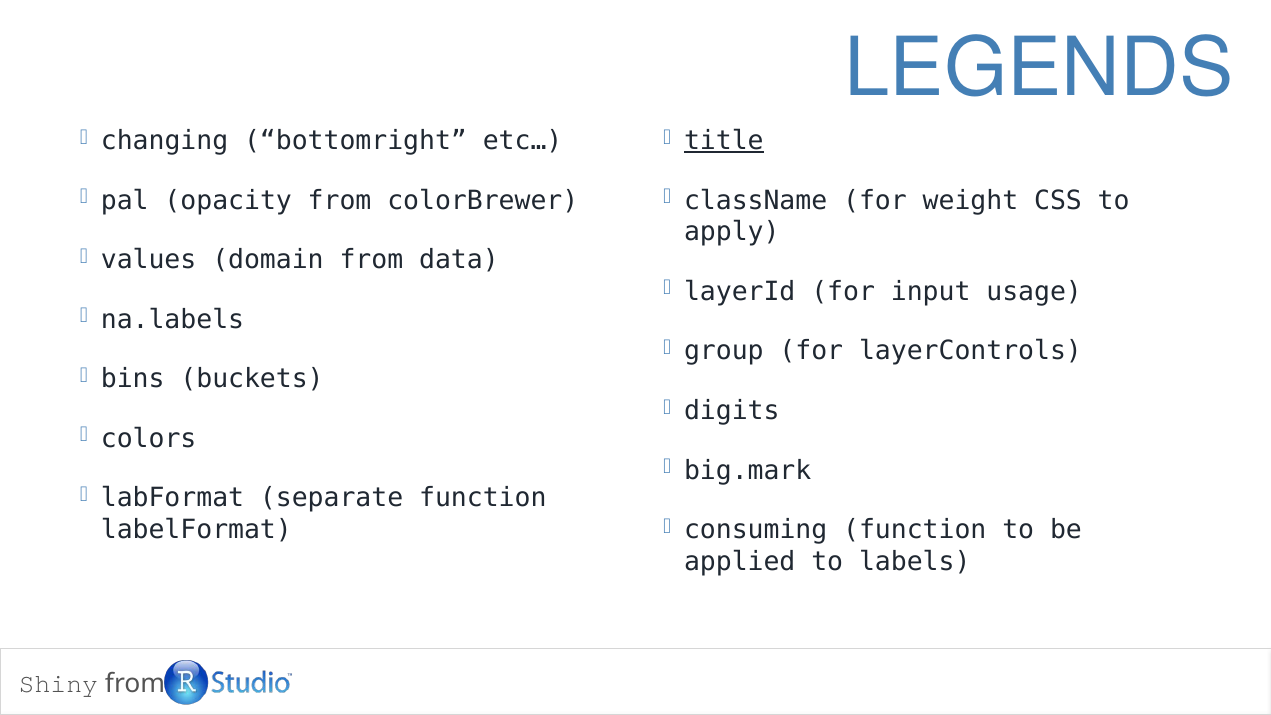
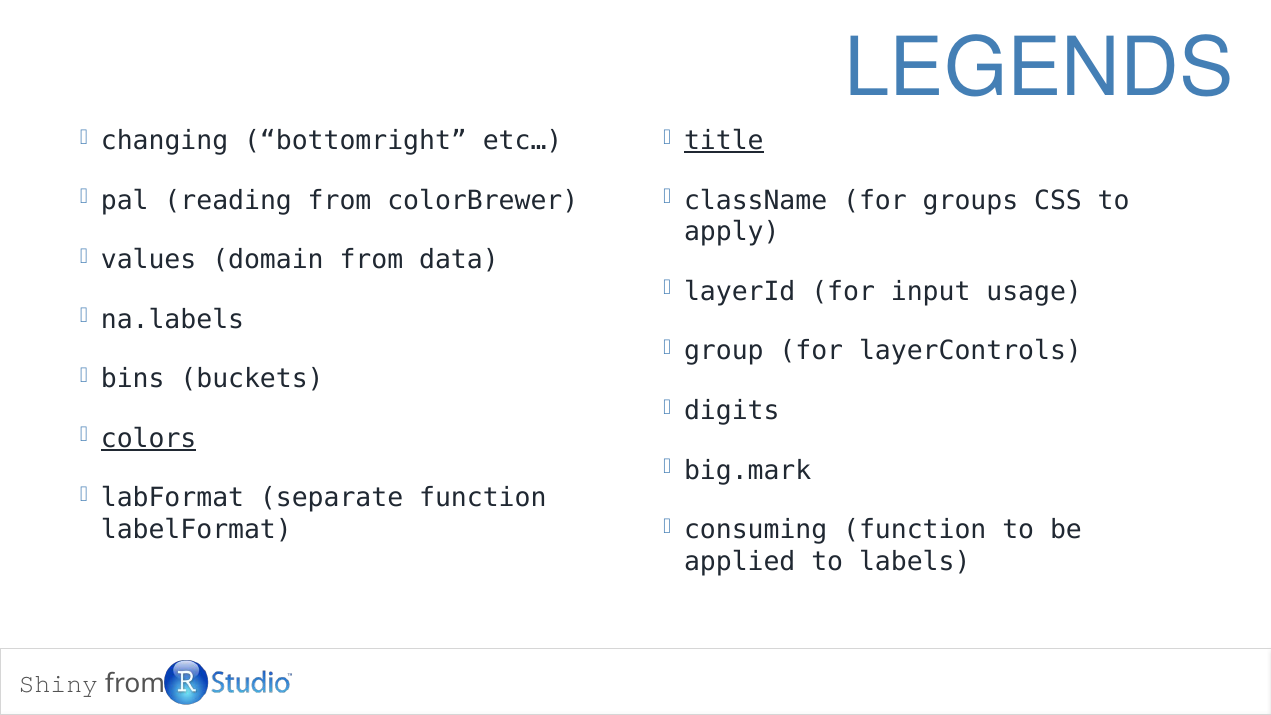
opacity: opacity -> reading (228, 200)
weight: weight -> groups (970, 200)
colors underline: none -> present (149, 439)
